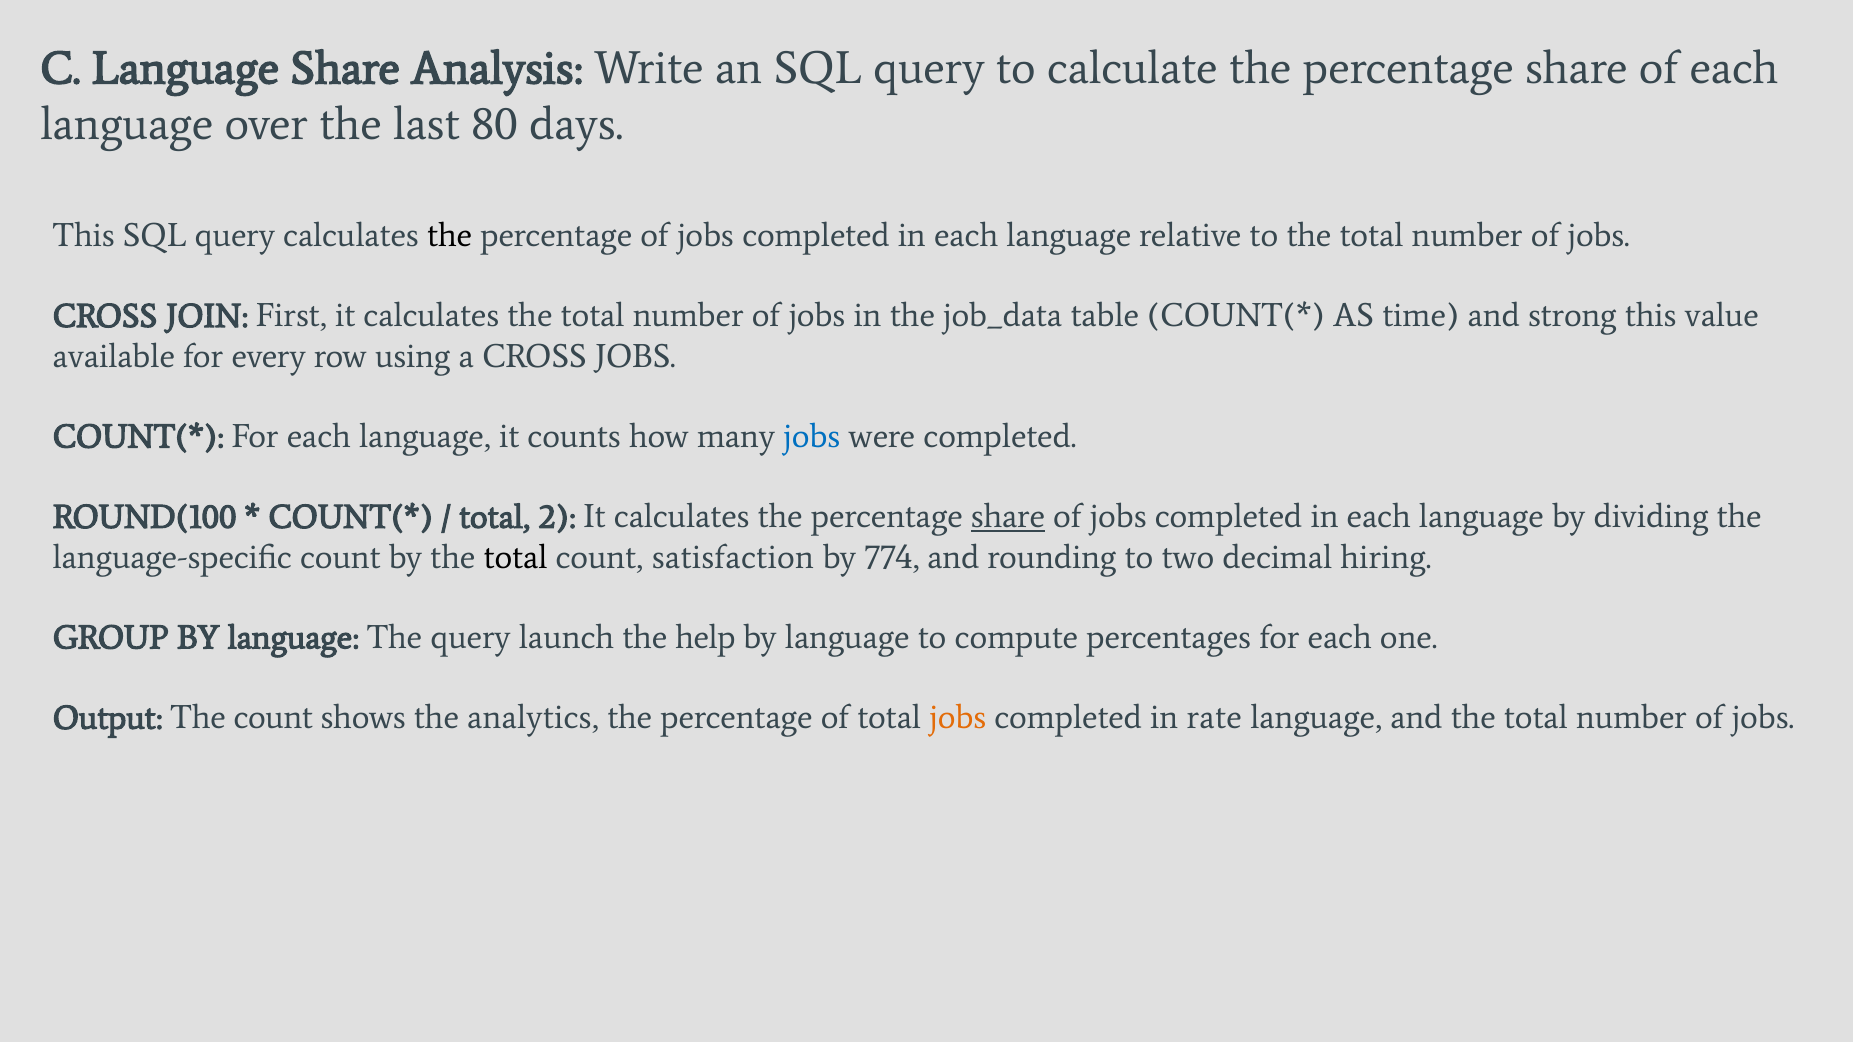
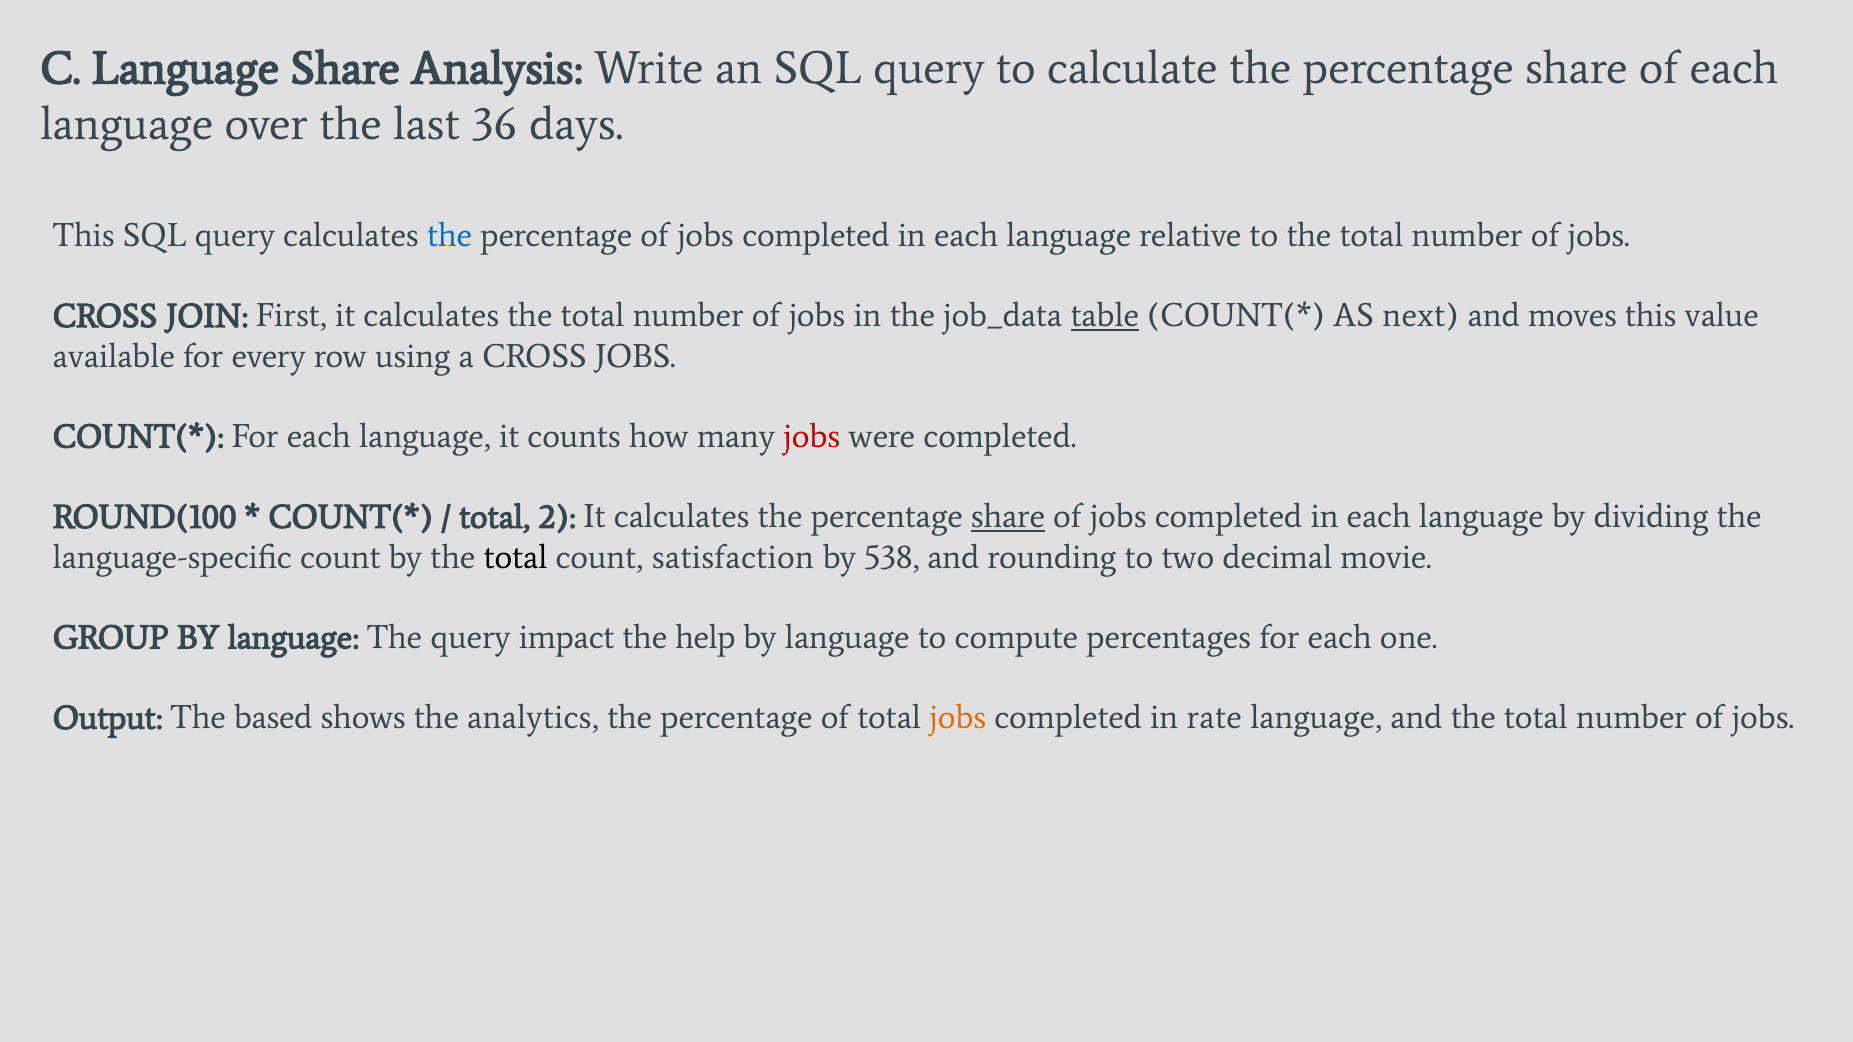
80: 80 -> 36 (494, 124)
the colour: black -> blue (450, 236)
table underline: none -> present (1105, 316)
time: time -> next (1421, 316)
strong: strong -> moves (1572, 316)
jobs colour: blue -> red (812, 437)
774: 774 -> 538 (892, 557)
hiring: hiring -> movie (1386, 557)
launch: launch -> impact (567, 638)
The count: count -> based (273, 718)
